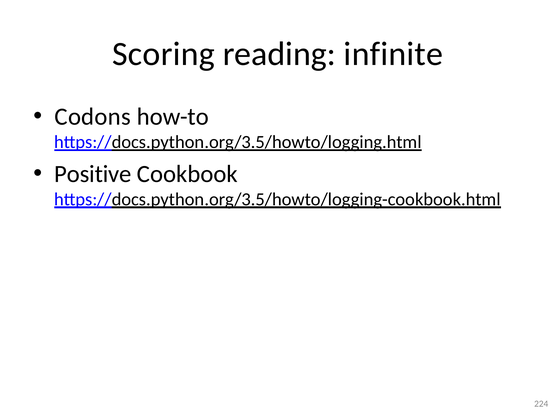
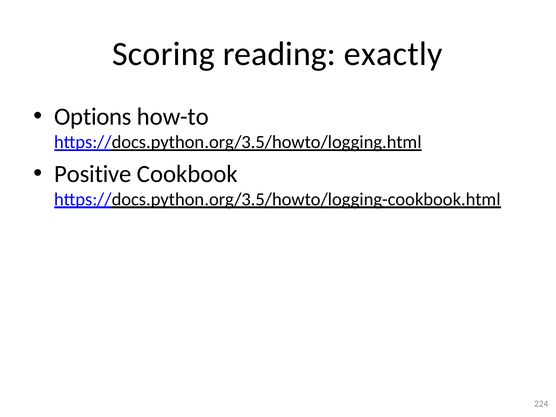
infinite: infinite -> exactly (393, 54)
Codons: Codons -> Options (93, 117)
